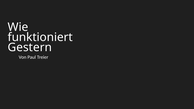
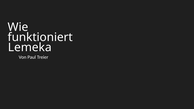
Gestern: Gestern -> Lemeka (30, 47)
